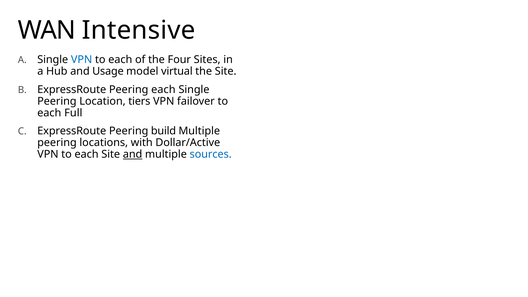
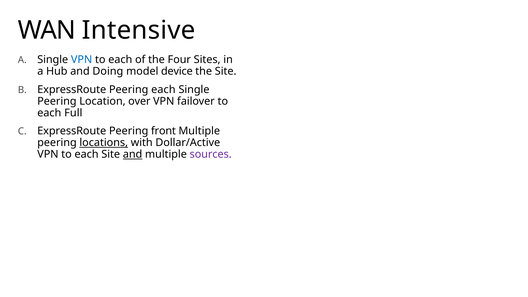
Usage: Usage -> Doing (108, 71)
virtual: virtual -> device (177, 71)
tiers: tiers -> over (139, 101)
build: build -> front (163, 131)
locations underline: none -> present (104, 143)
sources colour: blue -> purple (211, 154)
